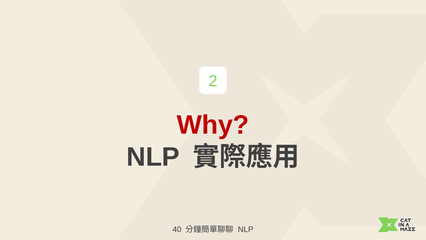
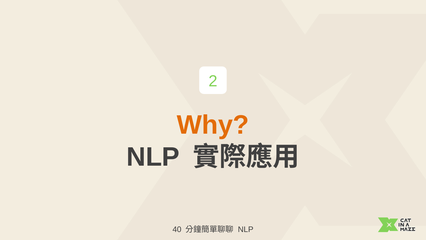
Why colour: red -> orange (213, 125)
